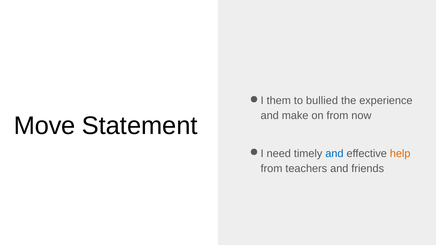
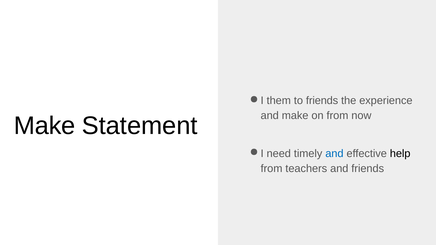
to bullied: bullied -> friends (322, 101)
Move: Move -> Make (45, 126)
help colour: orange -> black (400, 154)
